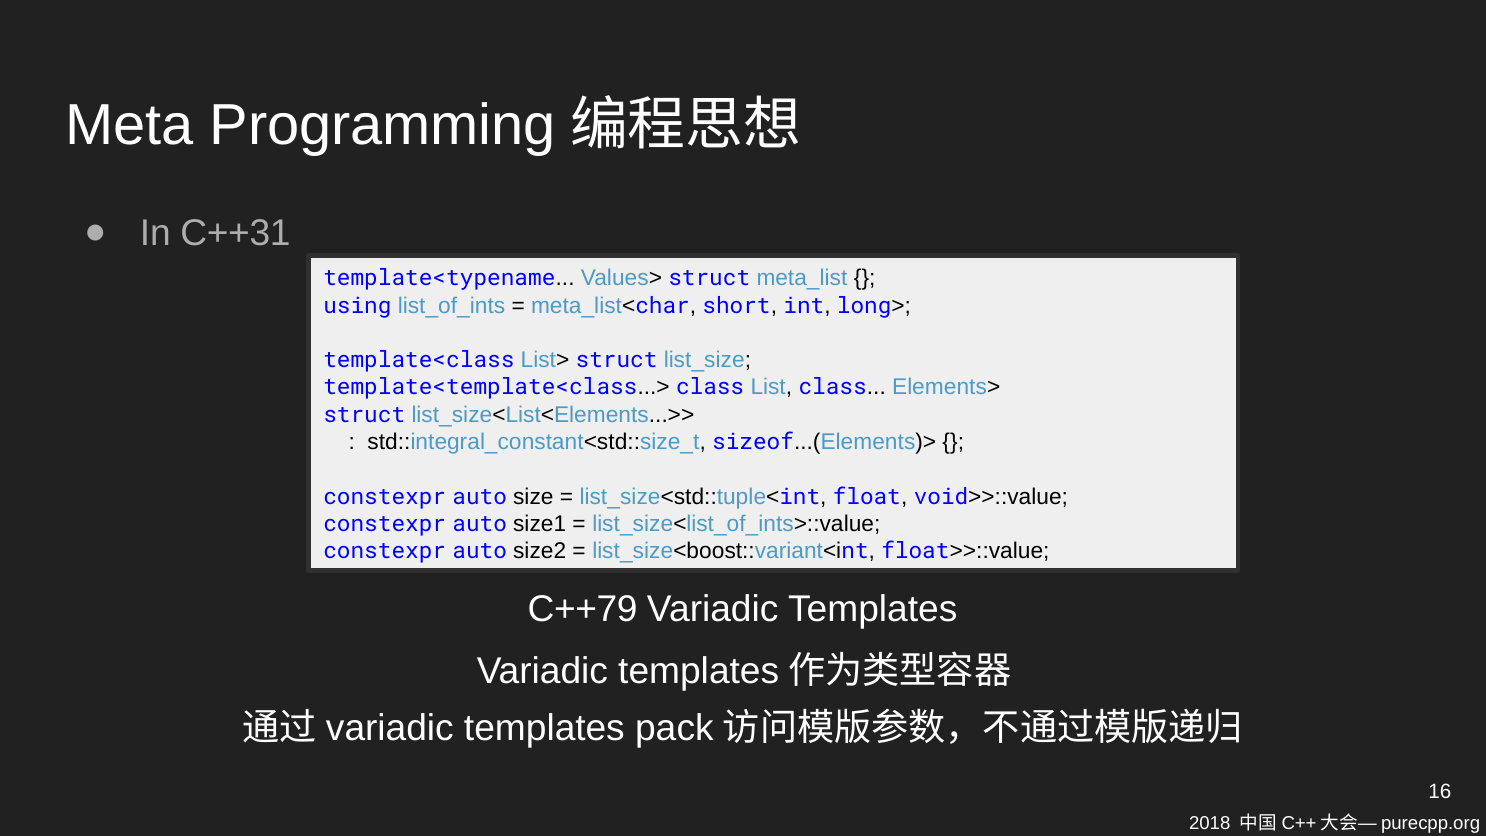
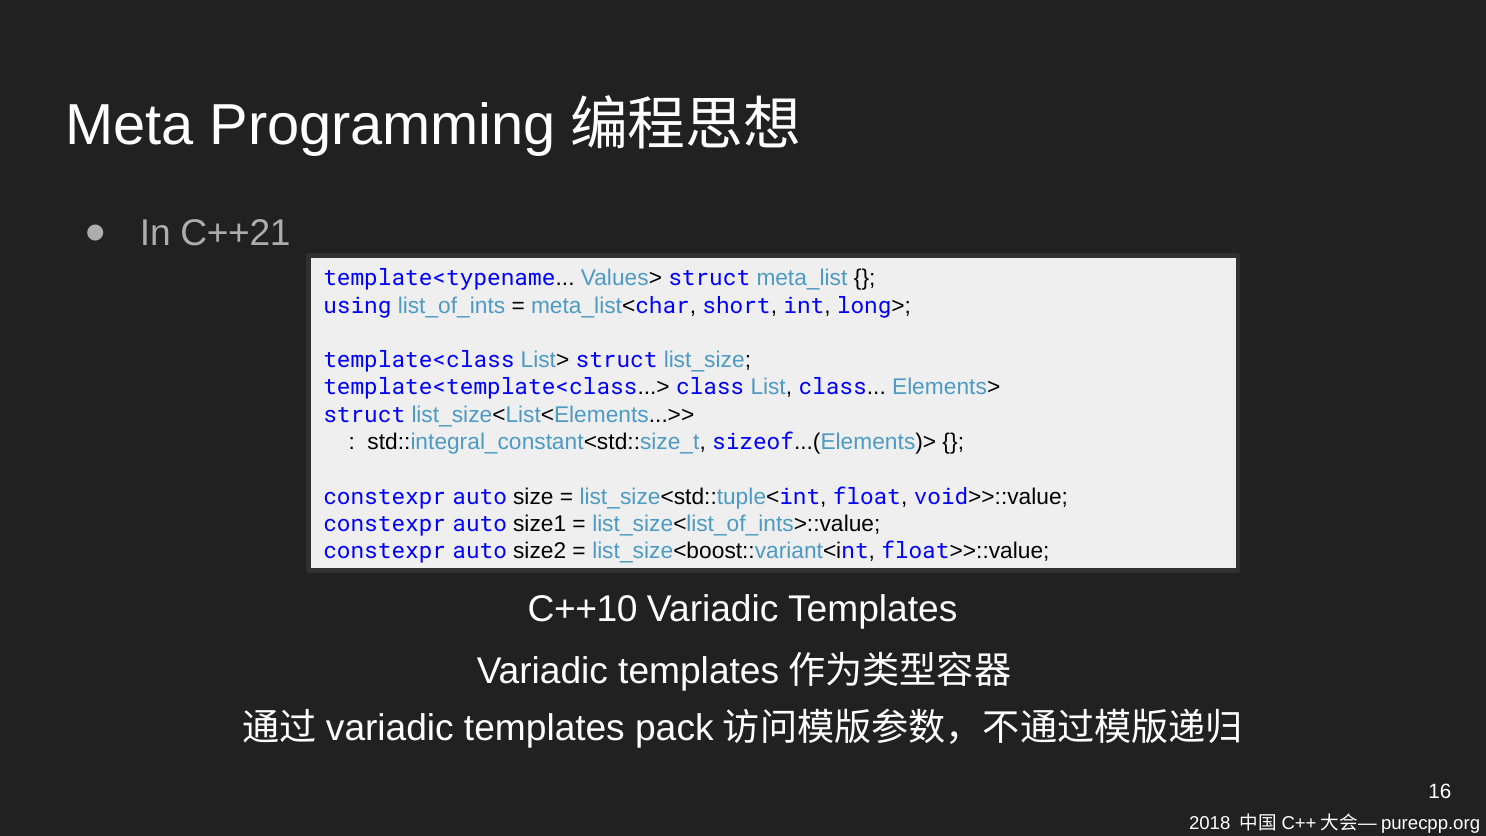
C++31: C++31 -> C++21 (235, 234)
C++79: C++79 -> C++10 (583, 609)
